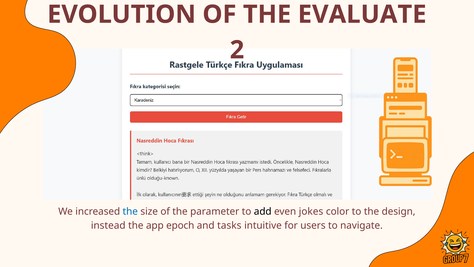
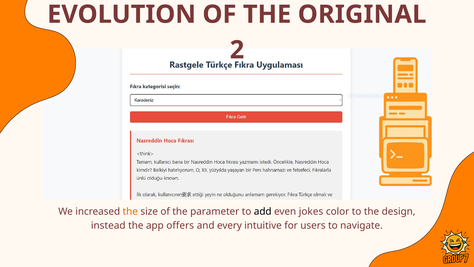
EVALUATE: EVALUATE -> ORIGINAL (362, 14)
the colour: blue -> orange (130, 211)
epoch: epoch -> offers (180, 225)
tasks: tasks -> every (229, 225)
